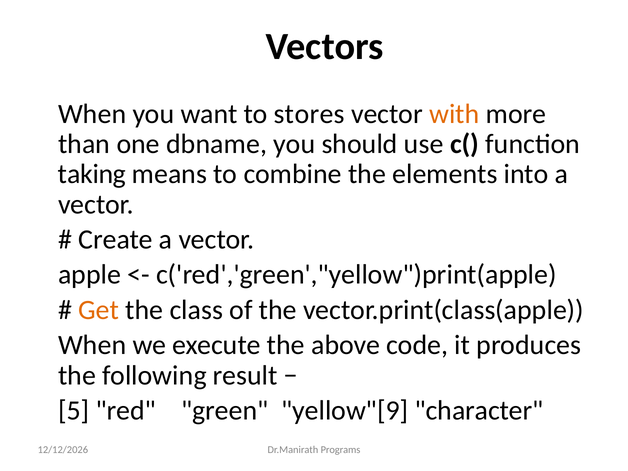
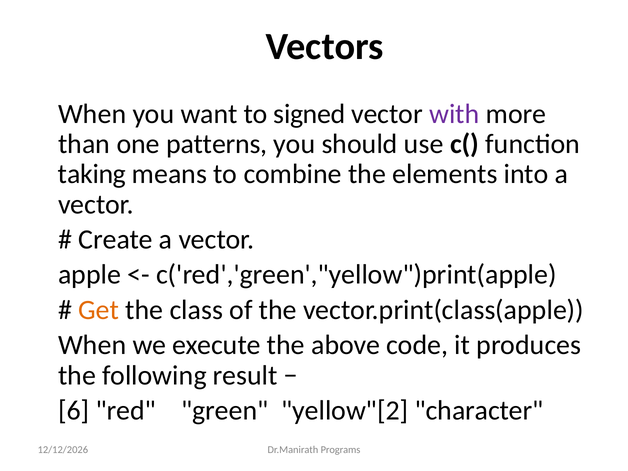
stores: stores -> signed (309, 114)
with colour: orange -> purple (454, 114)
dbname: dbname -> patterns (217, 144)
5: 5 -> 6 (74, 410)
yellow"[9: yellow"[9 -> yellow"[2 (345, 410)
